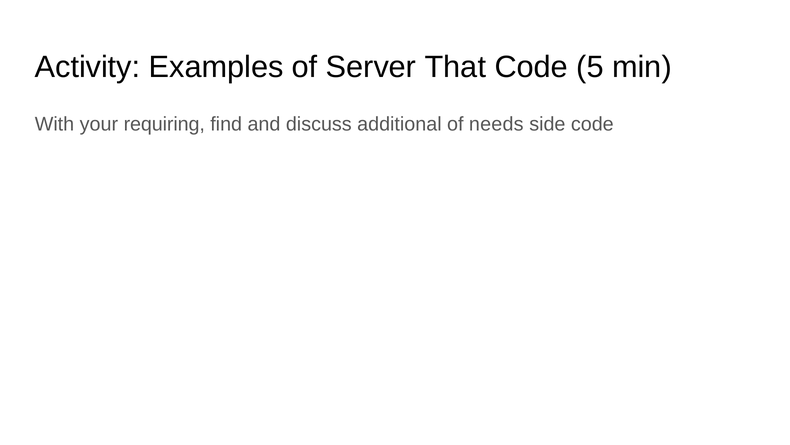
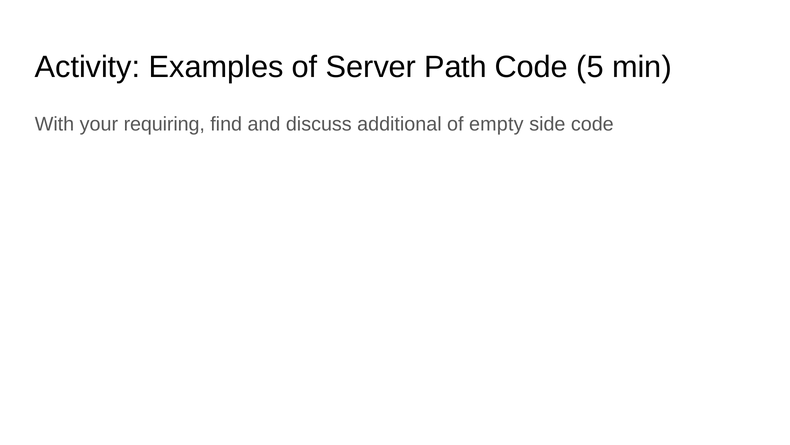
That: That -> Path (456, 67)
needs: needs -> empty (496, 124)
